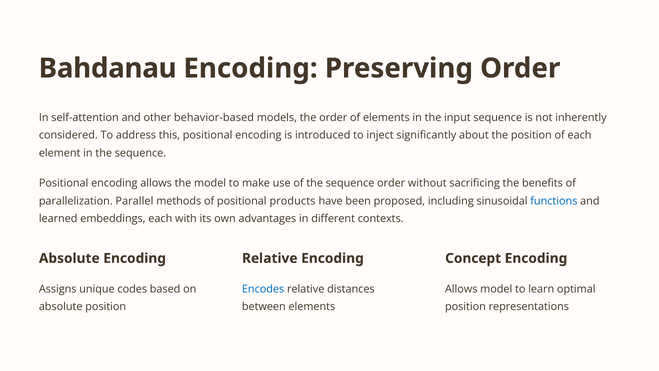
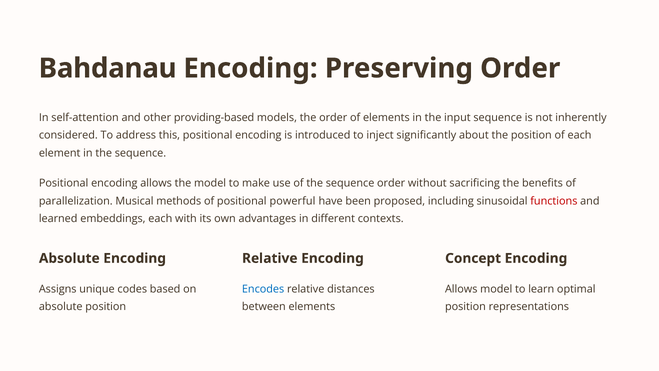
behavior-based: behavior-based -> providing-based (214, 117)
Parallel: Parallel -> Musical (135, 201)
products: products -> powerful (292, 201)
functions colour: blue -> red (554, 201)
